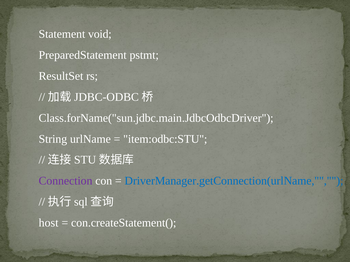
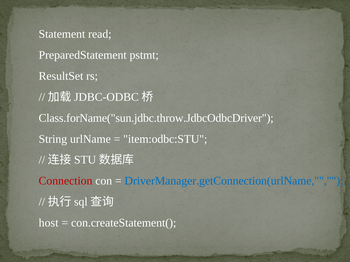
void: void -> read (100, 34)
Class.forName("sun.jdbc.main.JdbcOdbcDriver: Class.forName("sun.jdbc.main.JdbcOdbcDriver -> Class.forName("sun.jdbc.throw.JdbcOdbcDriver (156, 118)
Connection colour: purple -> red (66, 181)
